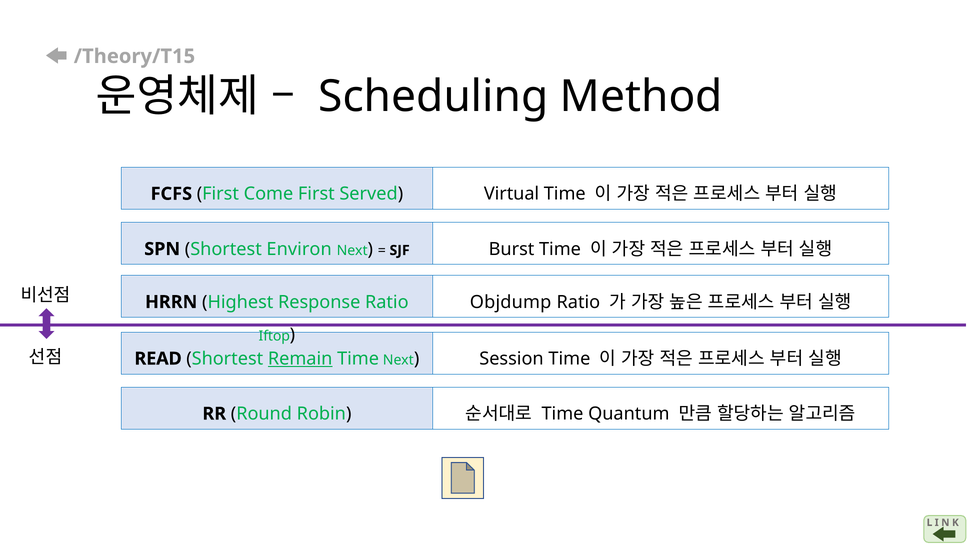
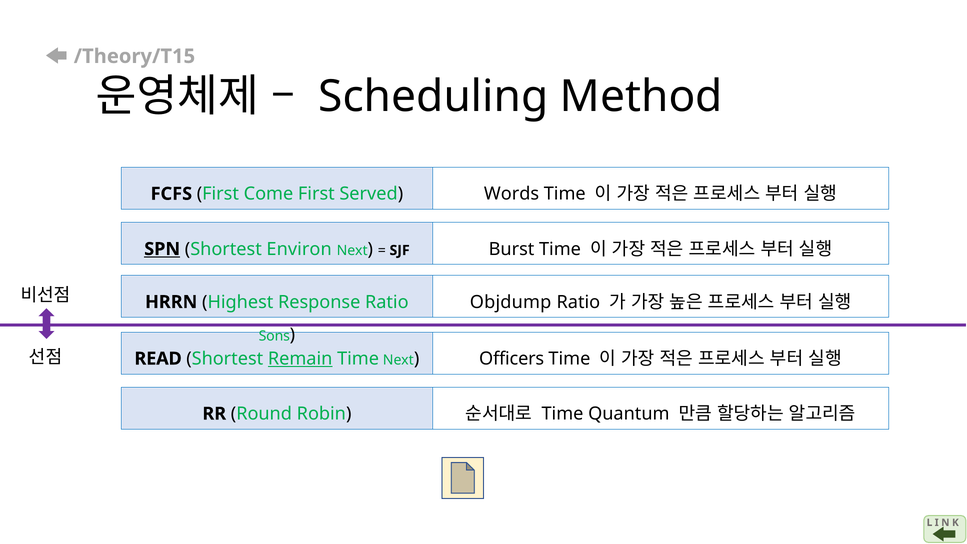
Virtual: Virtual -> Words (512, 194)
SPN underline: none -> present (162, 249)
Iftop: Iftop -> Sons (274, 336)
Session: Session -> Officers (512, 359)
